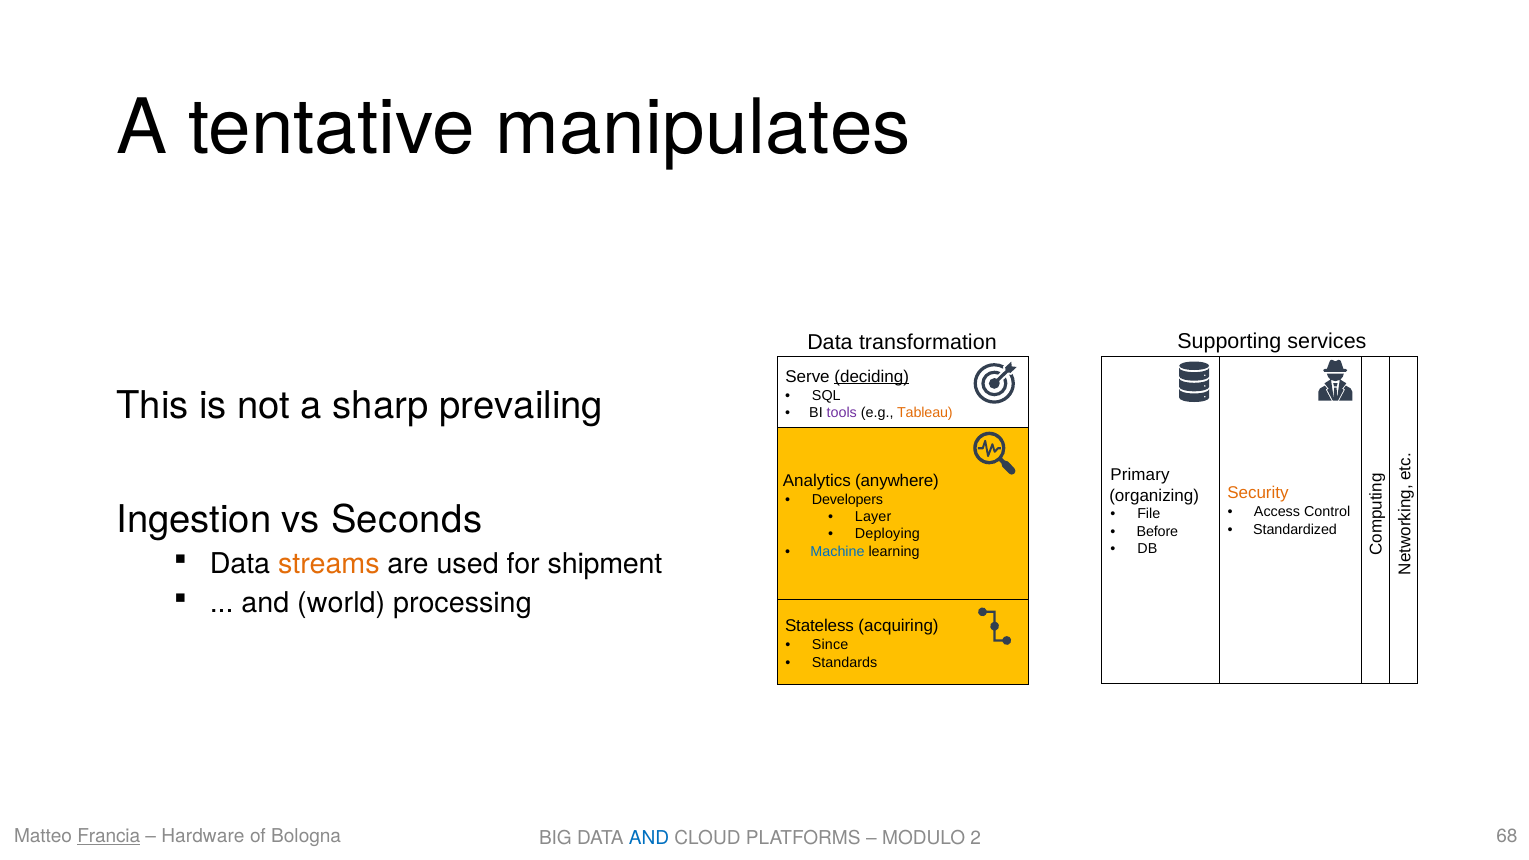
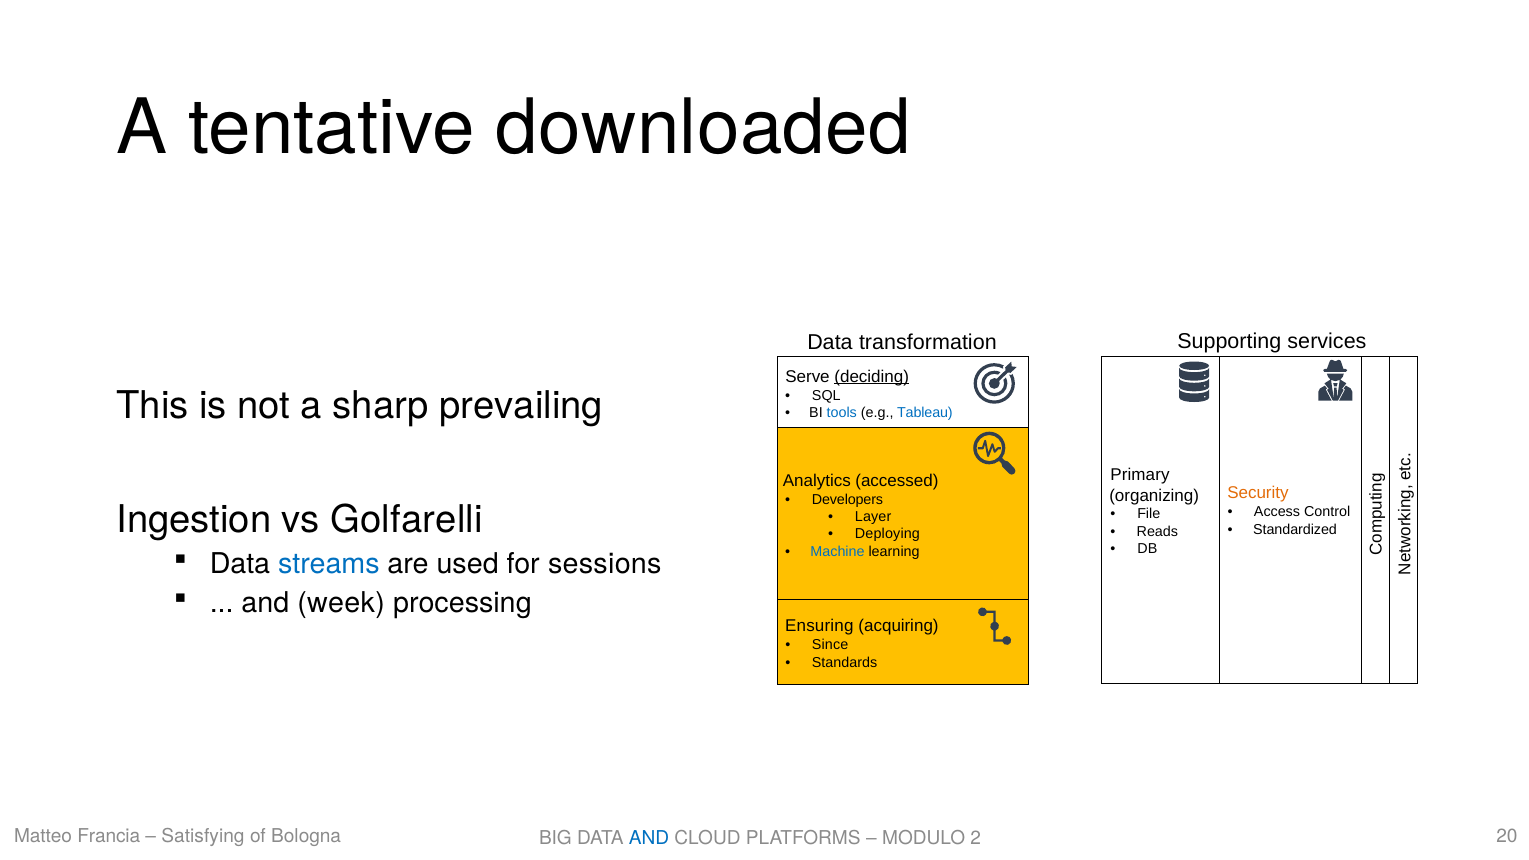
manipulates: manipulates -> downloaded (704, 128)
tools colour: purple -> blue (842, 413)
Tableau colour: orange -> blue (925, 413)
anywhere: anywhere -> accessed (897, 481)
Seconds: Seconds -> Golfarelli (407, 520)
Before: Before -> Reads (1157, 532)
streams colour: orange -> blue (329, 564)
shipment: shipment -> sessions (605, 564)
world: world -> week (341, 603)
Stateless: Stateless -> Ensuring (819, 626)
Francia underline: present -> none (109, 836)
Hardware: Hardware -> Satisfying (203, 836)
68: 68 -> 20 (1507, 836)
